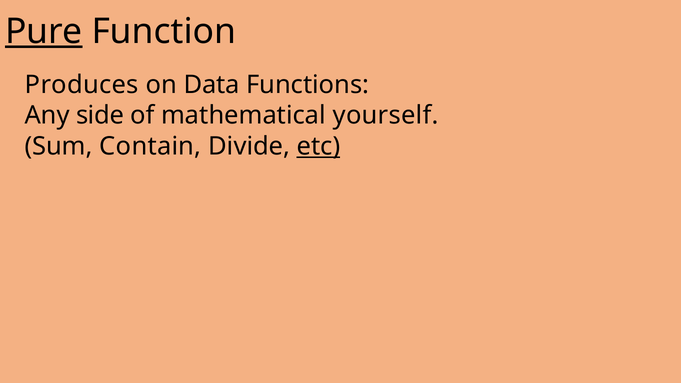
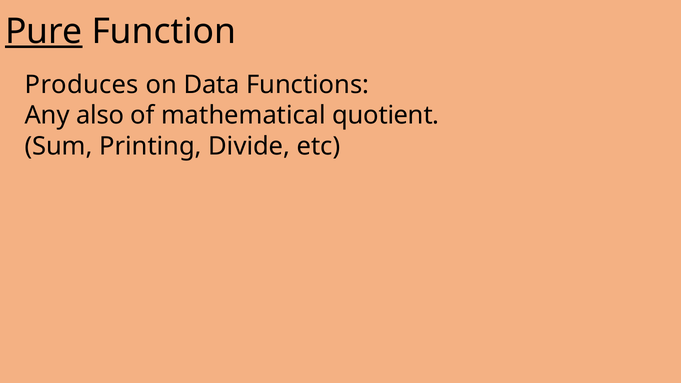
side: side -> also (100, 116)
yourself: yourself -> quotient (386, 116)
Contain: Contain -> Printing (150, 146)
etc underline: present -> none (318, 146)
